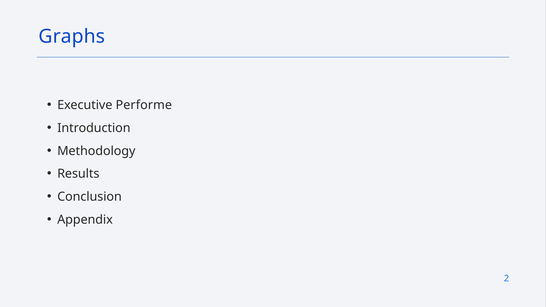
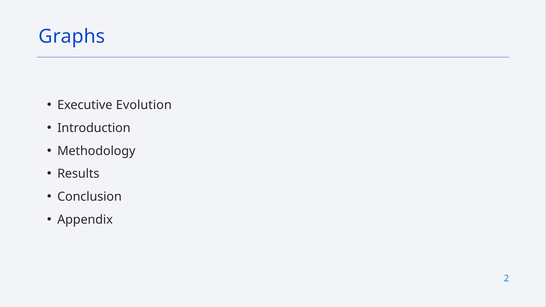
Performe: Performe -> Evolution (144, 105)
